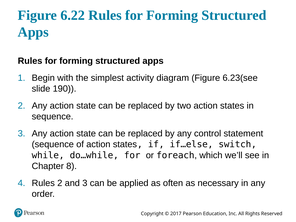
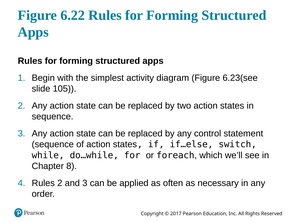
190: 190 -> 105 (65, 89)
